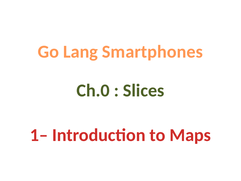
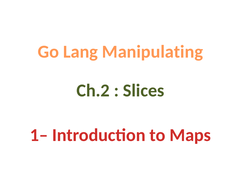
Smartphones: Smartphones -> Manipulating (152, 52)
Ch.0: Ch.0 -> Ch.2 (93, 90)
